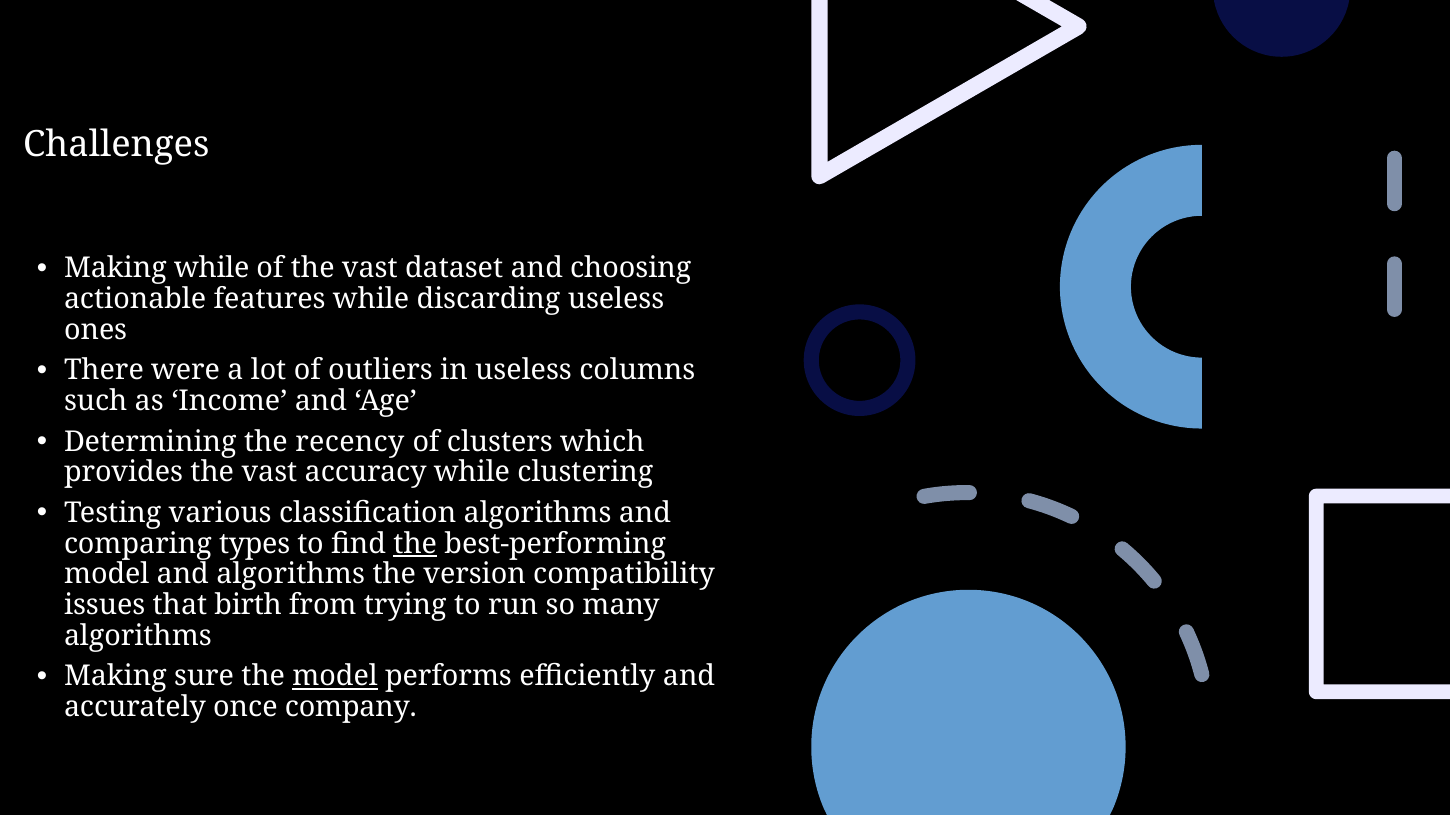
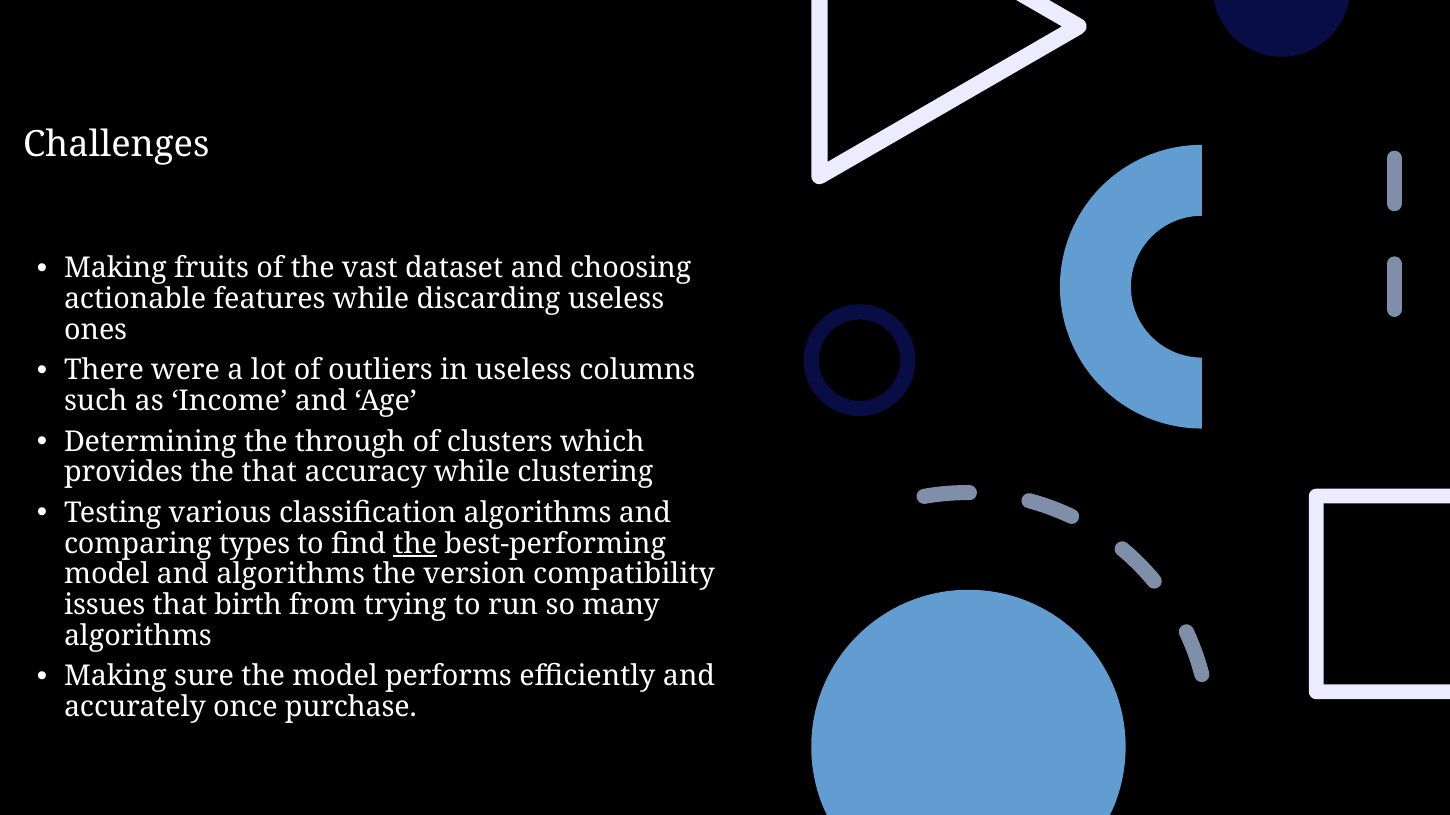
Making while: while -> fruits (212, 269)
recency: recency -> through (350, 442)
provides the vast: vast -> that (269, 473)
model underline: present -> none (335, 677)
company: company -> purchase (351, 708)
